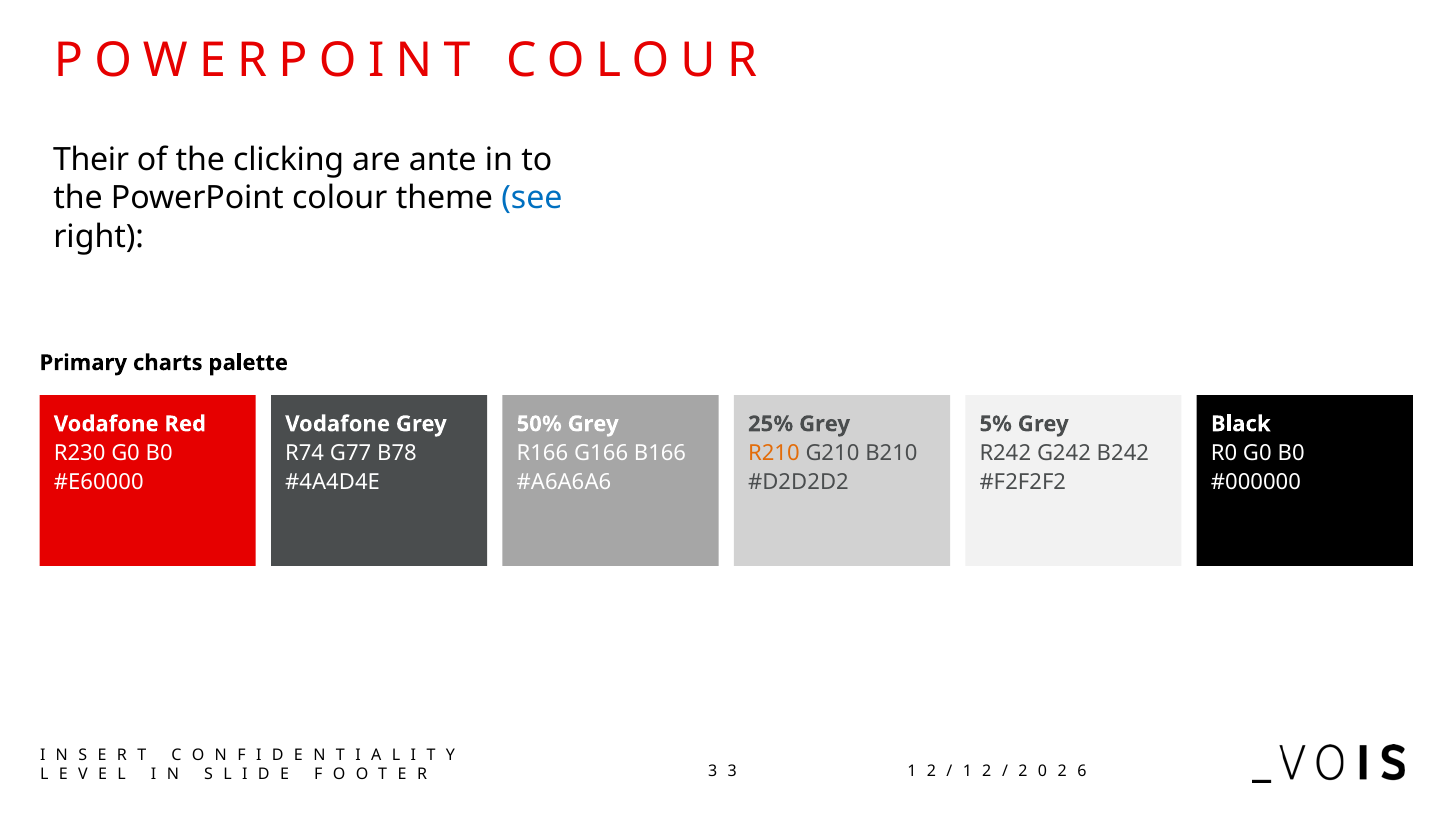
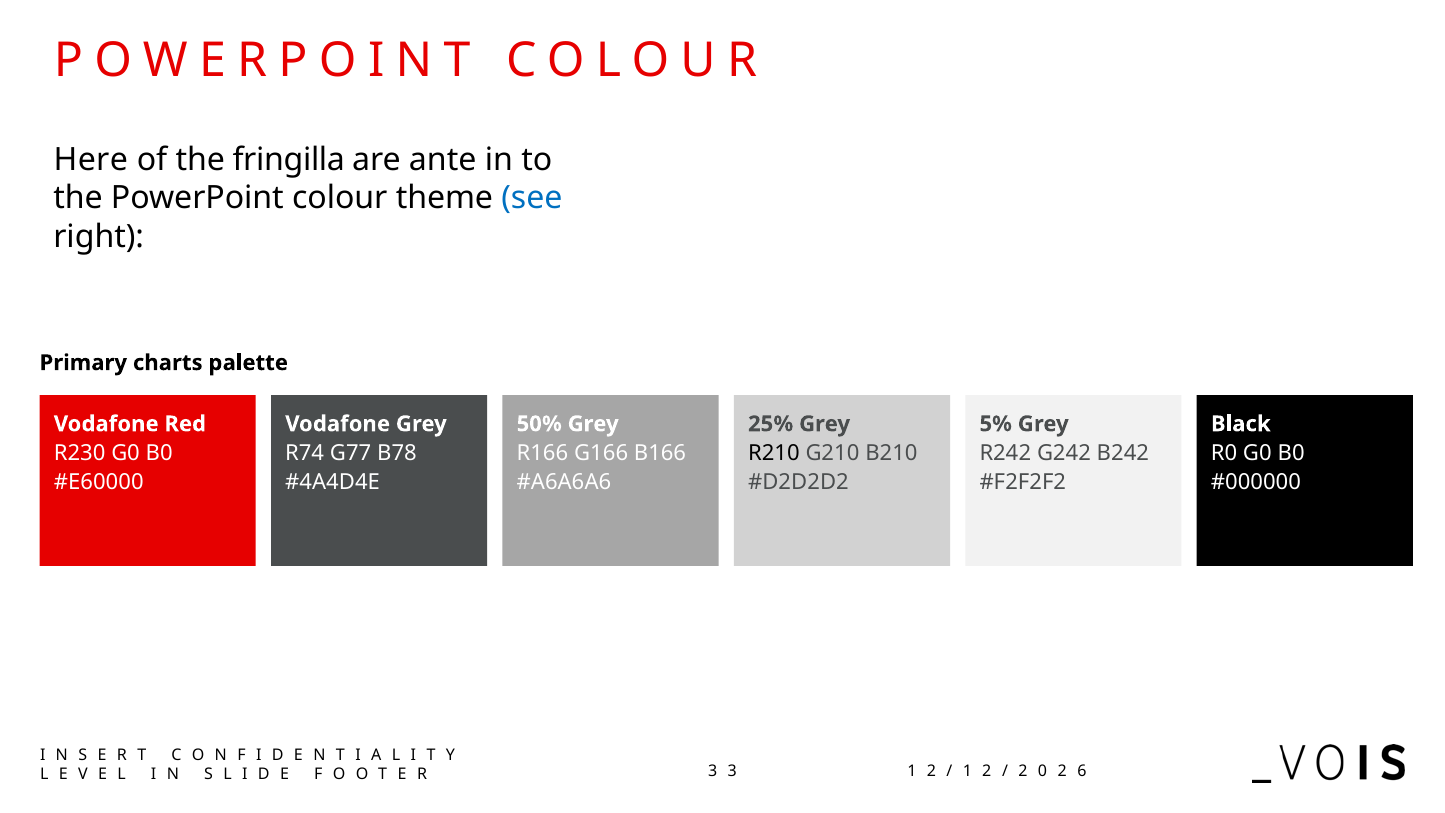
Their: Their -> Here (91, 160)
clicking: clicking -> fringilla (289, 160)
R210 colour: orange -> black (774, 453)
